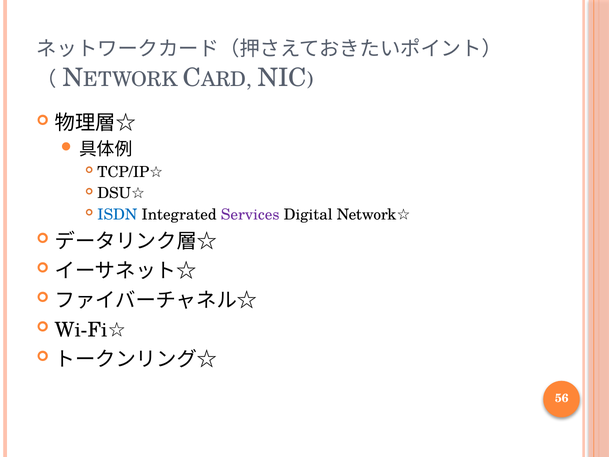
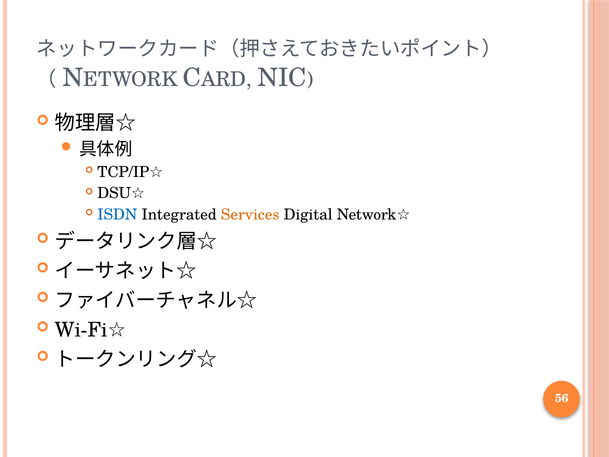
Services colour: purple -> orange (250, 215)
